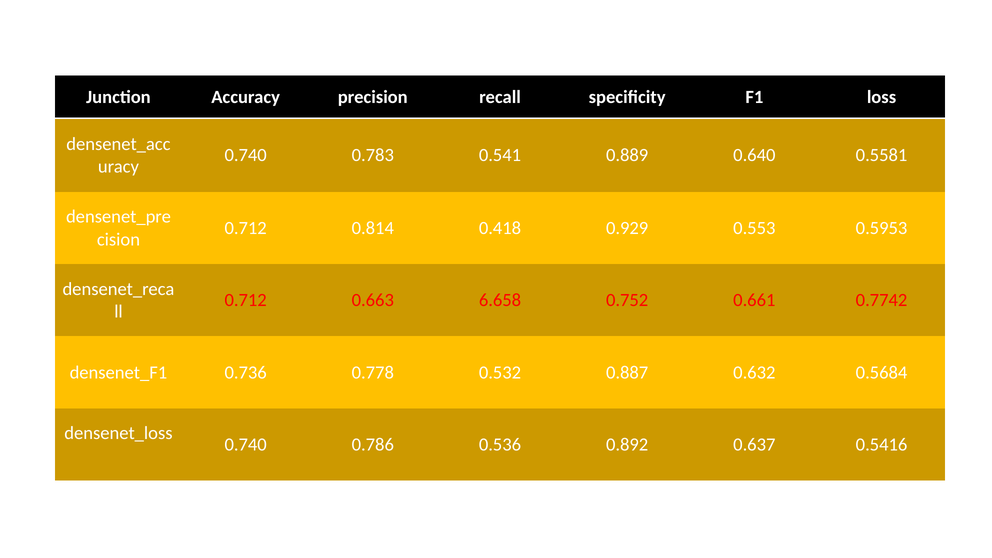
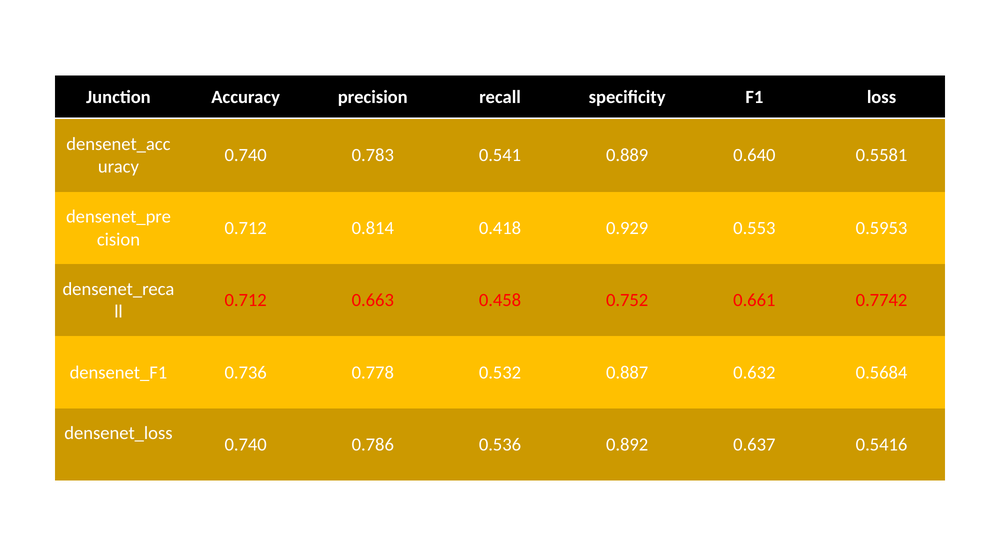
6.658: 6.658 -> 0.458 (500, 300)
